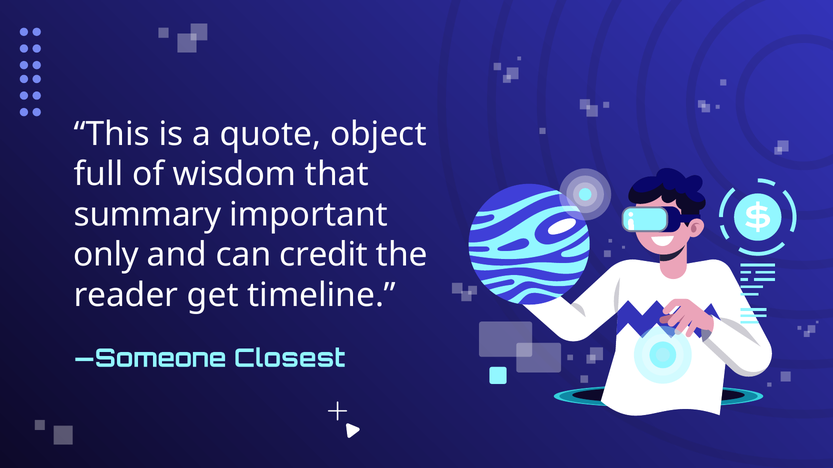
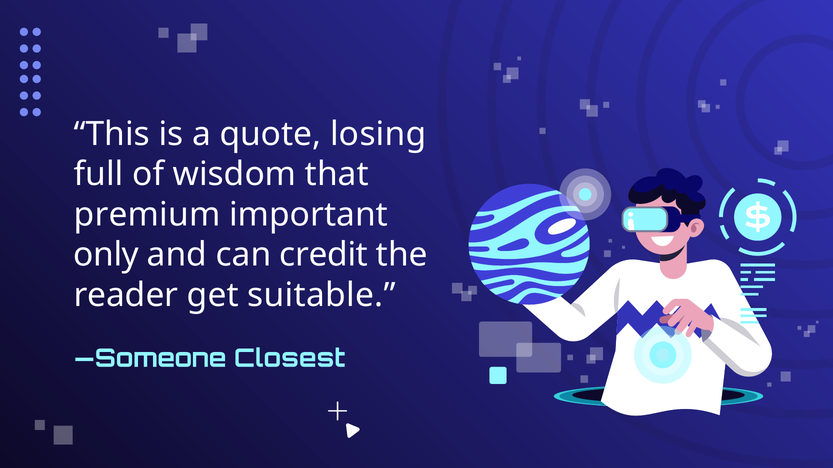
object: object -> losing (378, 134)
summary: summary -> premium (147, 215)
timeline: timeline -> suitable (322, 295)
